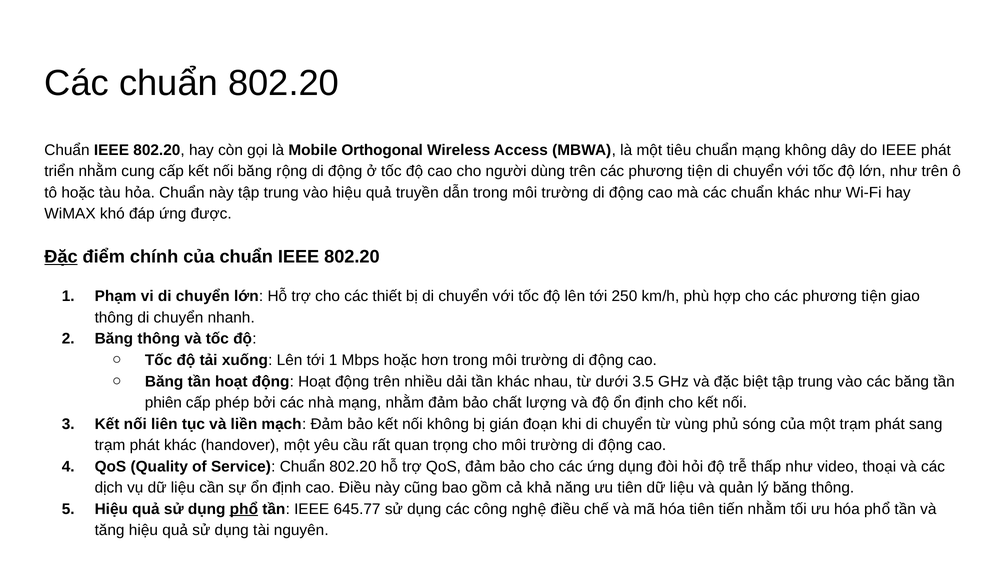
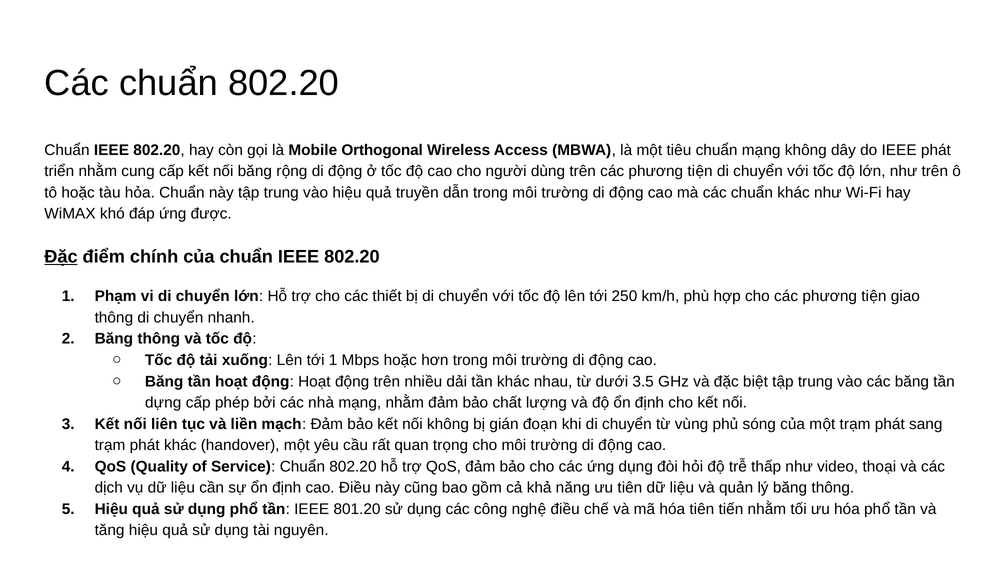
phiên: phiên -> dựng (163, 403)
phổ underline: present -> none (244, 509)
645.77: 645.77 -> 801.20 (357, 509)
